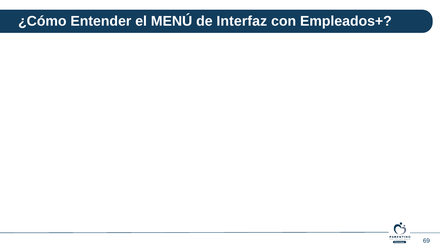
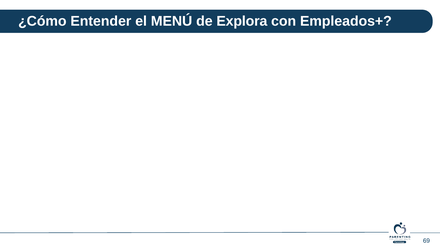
Interfaz: Interfaz -> Explora (242, 21)
